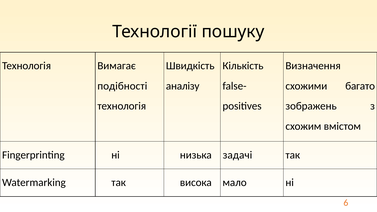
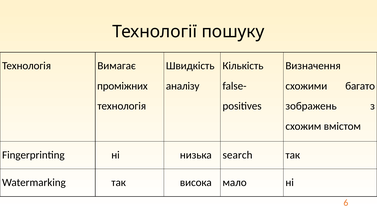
подібності: подібності -> проміжних (122, 86)
задачі: задачі -> search (237, 155)
